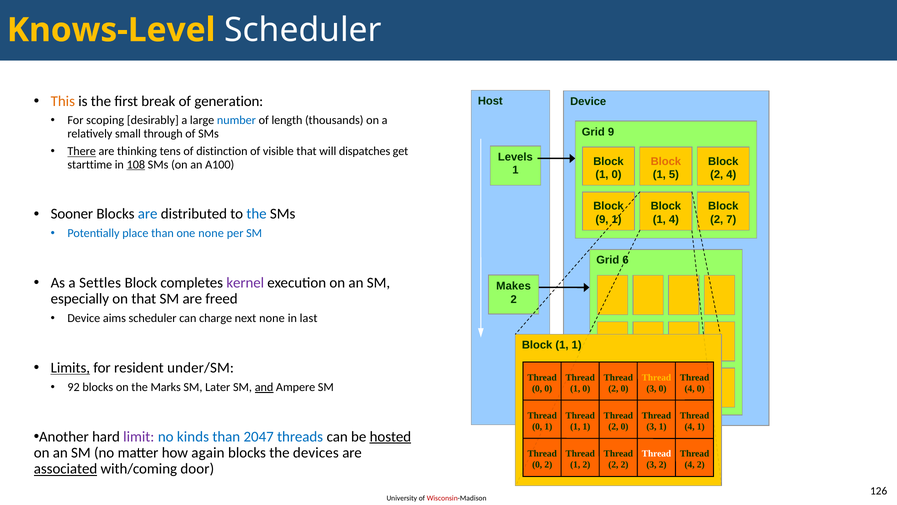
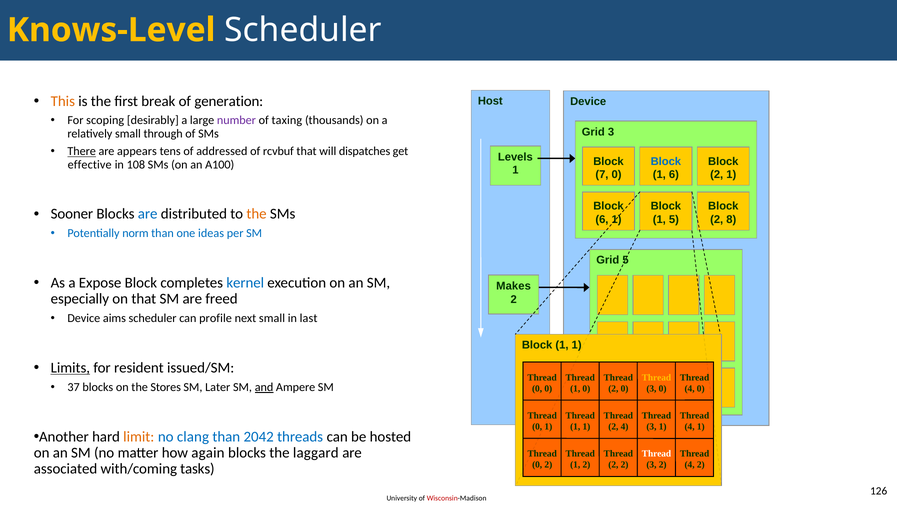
number colour: blue -> purple (236, 120)
length: length -> taxing (287, 120)
Grid 9: 9 -> 3 (611, 132)
thinking: thinking -> appears (137, 151)
distinction: distinction -> addressed (222, 151)
visible: visible -> rcvbuf (278, 151)
Block colour: orange -> blue (666, 161)
starttime: starttime -> effective (90, 164)
108 underline: present -> none (136, 164)
1: 1 -> 7 (602, 175)
1 5: 5 -> 6 (674, 175)
2 4: 4 -> 1 (731, 175)
the colour: blue -> orange (257, 214)
9: 9 -> 6 (602, 220)
1 4: 4 -> 5 (674, 220)
7: 7 -> 8 (731, 220)
place: place -> norm (135, 233)
one none: none -> ideas (211, 233)
Grid 6: 6 -> 5 (626, 260)
Settles: Settles -> Expose (100, 283)
kernel colour: purple -> blue (245, 283)
charge: charge -> profile (216, 318)
next none: none -> small (272, 318)
under/SM: under/SM -> issued/SM (201, 368)
92: 92 -> 37 (74, 387)
Marks: Marks -> Stores (166, 387)
0: 0 -> 4 (625, 427)
limit colour: purple -> orange (139, 436)
kinds: kinds -> clang (193, 436)
2047: 2047 -> 2042 (259, 436)
hosted underline: present -> none (390, 436)
devices: devices -> laggard (316, 452)
associated underline: present -> none (66, 469)
door: door -> tasks (197, 469)
